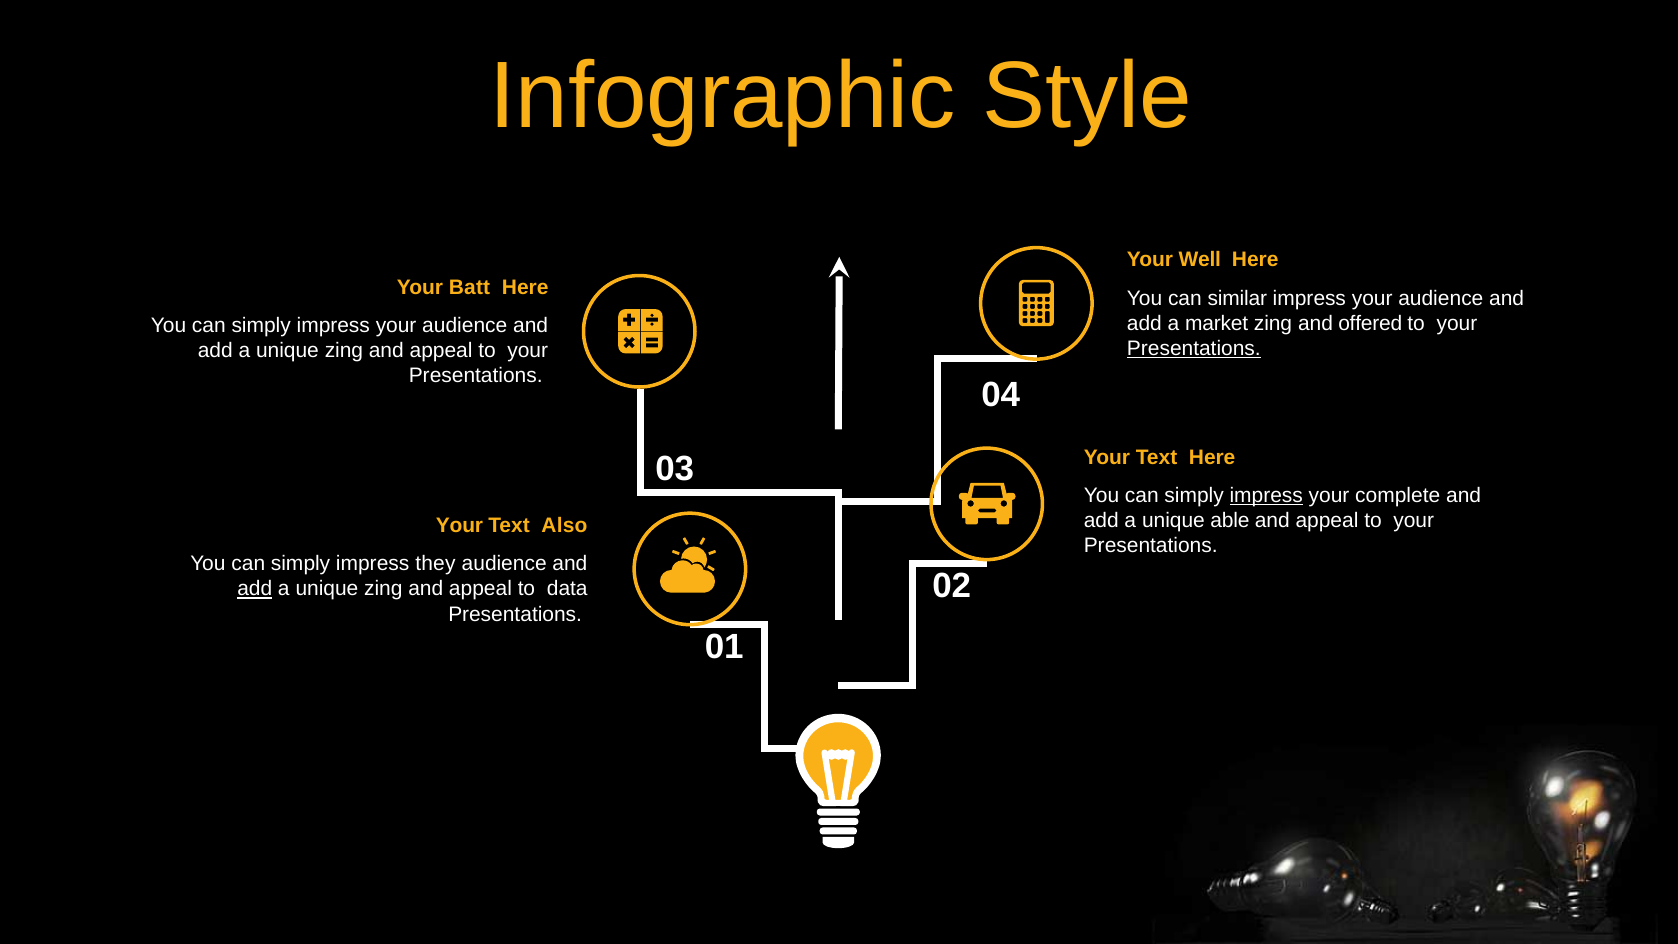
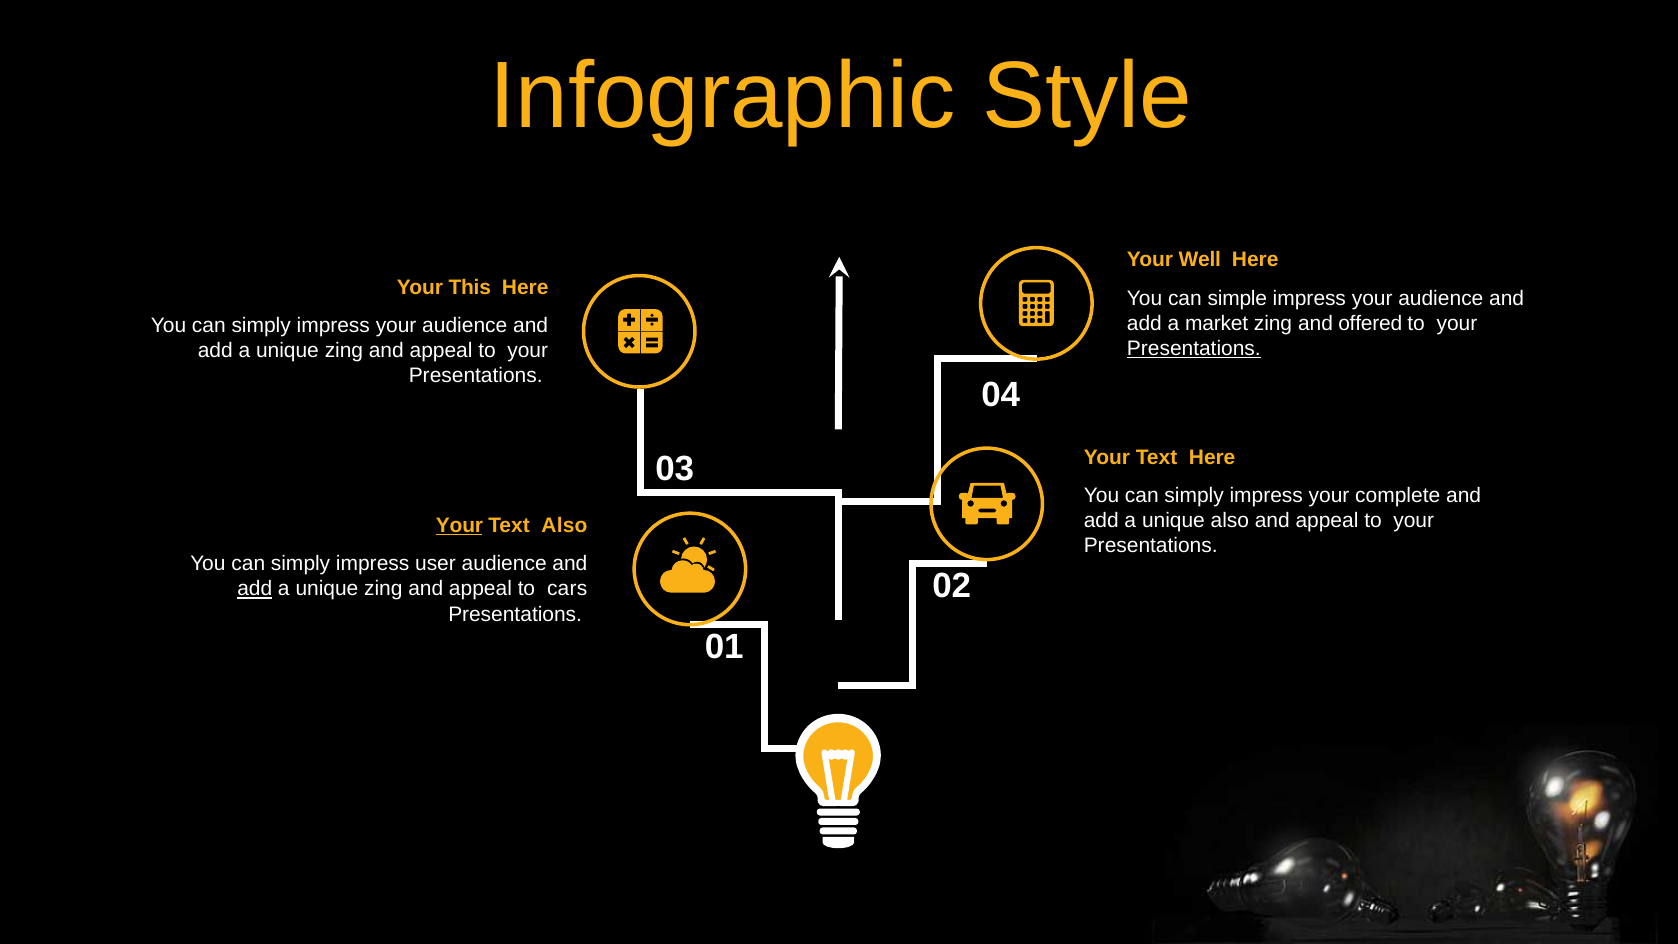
Batt: Batt -> This (470, 287)
similar: similar -> simple (1237, 298)
impress underline: present -> none (1266, 496)
unique able: able -> also (1230, 521)
Your underline: none -> present (459, 526)
they: they -> user (436, 564)
data: data -> cars (567, 589)
